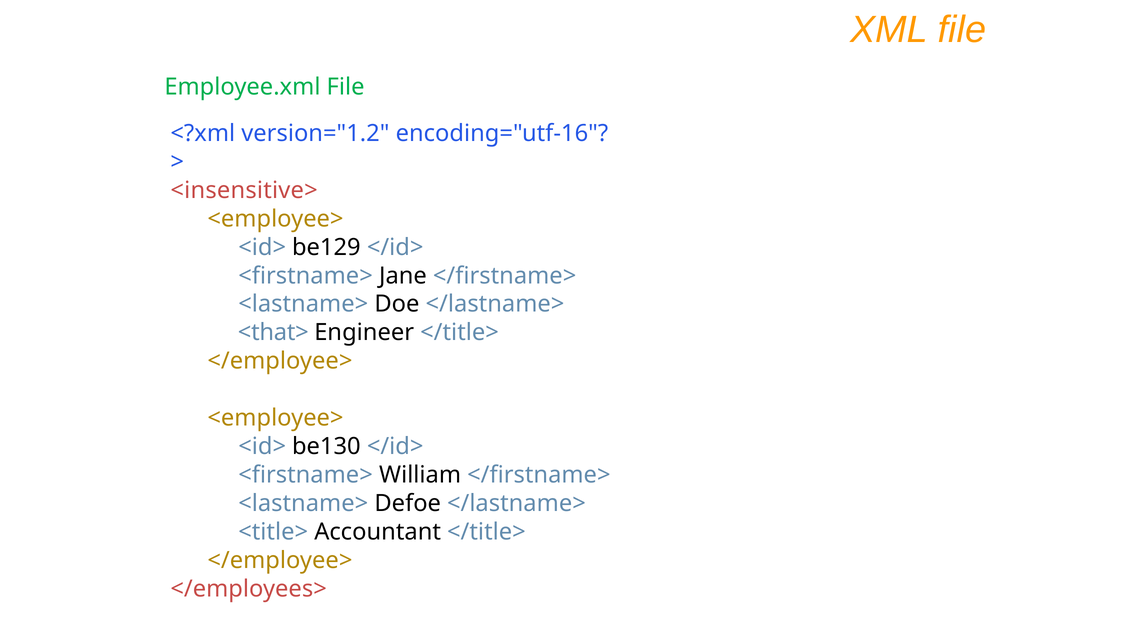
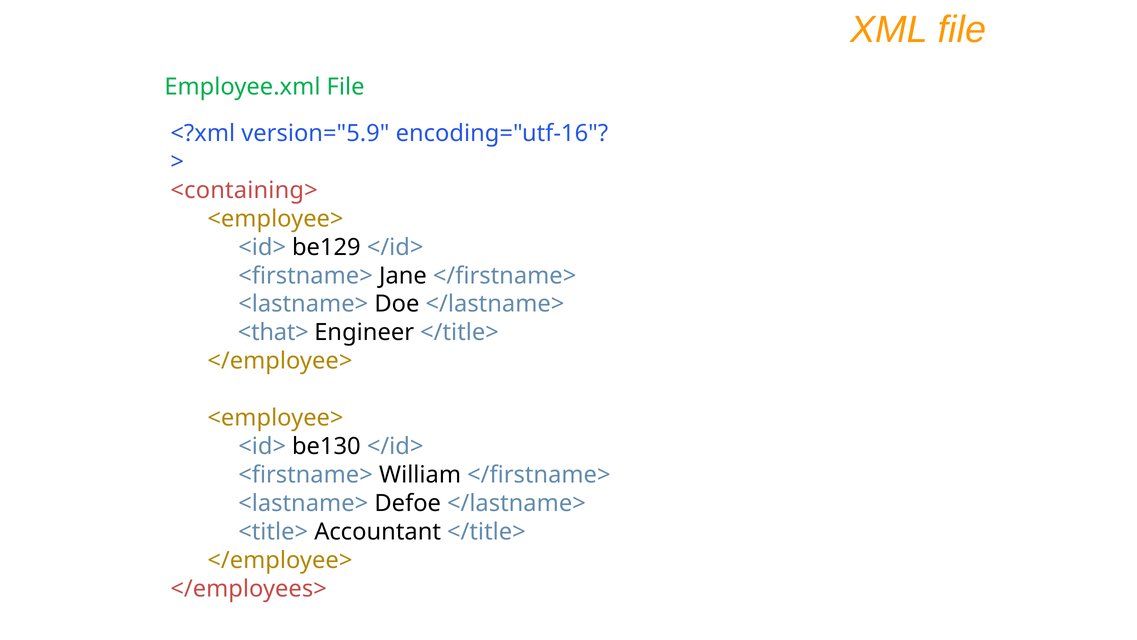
version="1.2: version="1.2 -> version="5.9 (315, 133)
<insensitive>: <insensitive> -> <containing> (244, 190)
